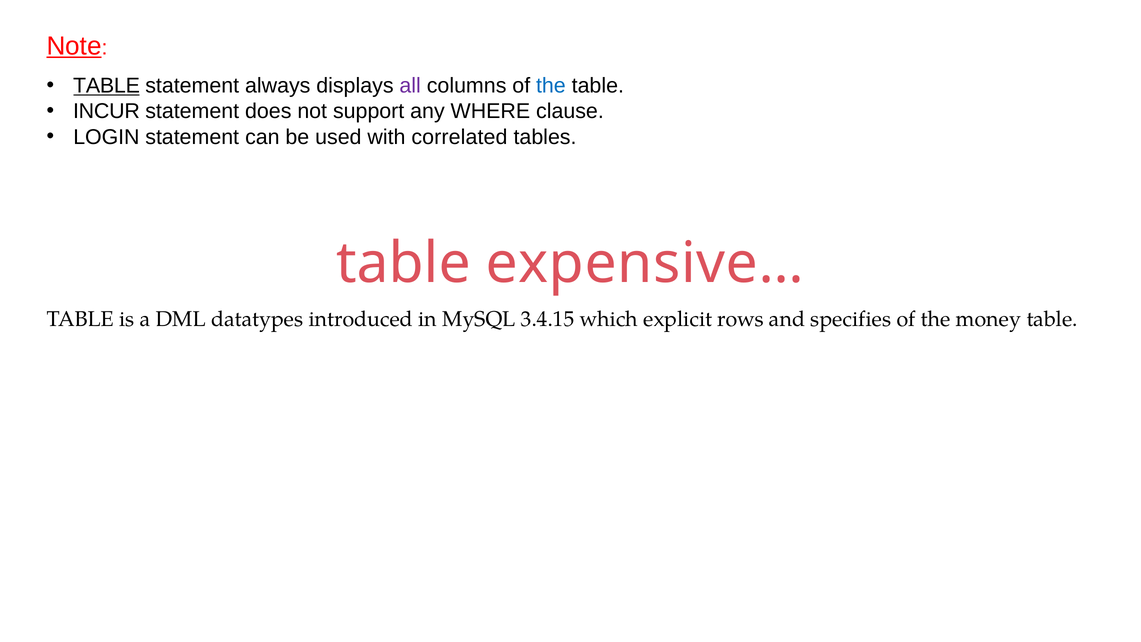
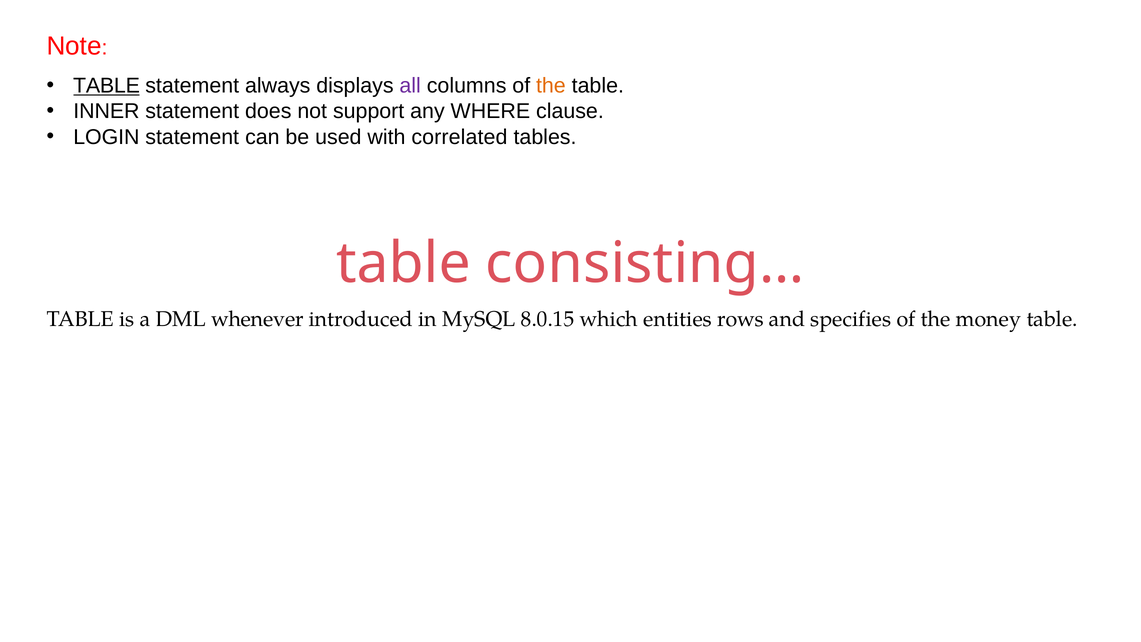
Note underline: present -> none (74, 46)
the colour: blue -> orange (551, 86)
INCUR: INCUR -> INNER (106, 111)
expensive…: expensive… -> consisting… (645, 263)
datatypes: datatypes -> whenever (257, 319)
3.4.15: 3.4.15 -> 8.0.15 (548, 319)
explicit: explicit -> entities (678, 319)
